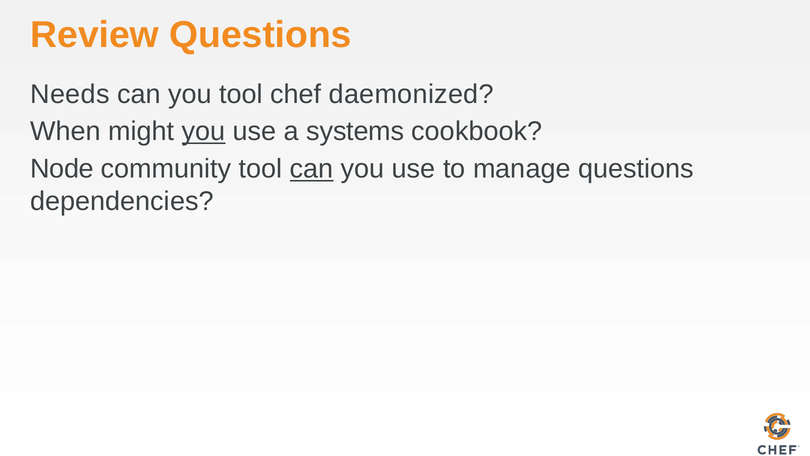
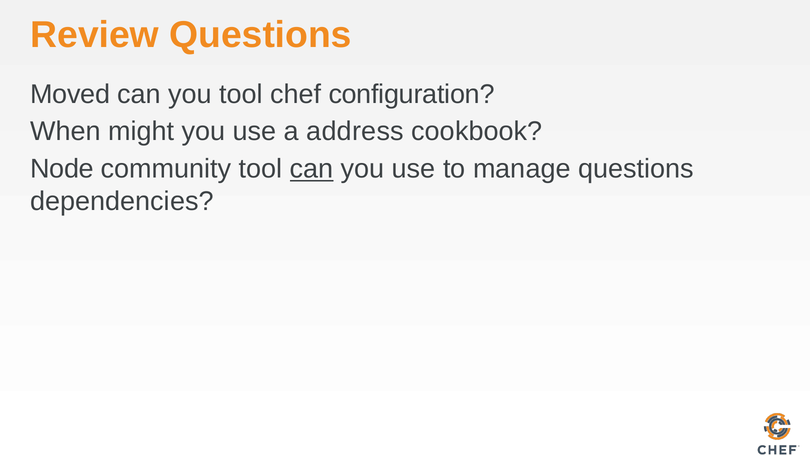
Needs: Needs -> Moved (70, 94)
daemonized: daemonized -> configuration (412, 94)
you underline: present -> none (204, 131)
systems: systems -> address (355, 131)
